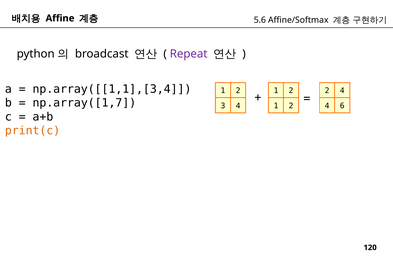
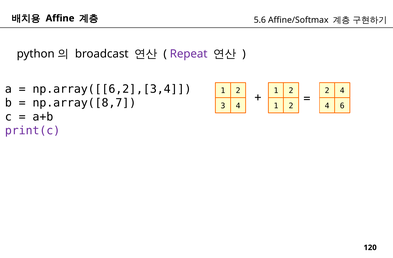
np.array([[1,1],[3,4: np.array([[1,1],[3,4 -> np.array([[6,2],[3,4 (112, 89)
np.array([1,7: np.array([1,7 -> np.array([8,7 (84, 103)
print(c colour: orange -> purple (33, 131)
